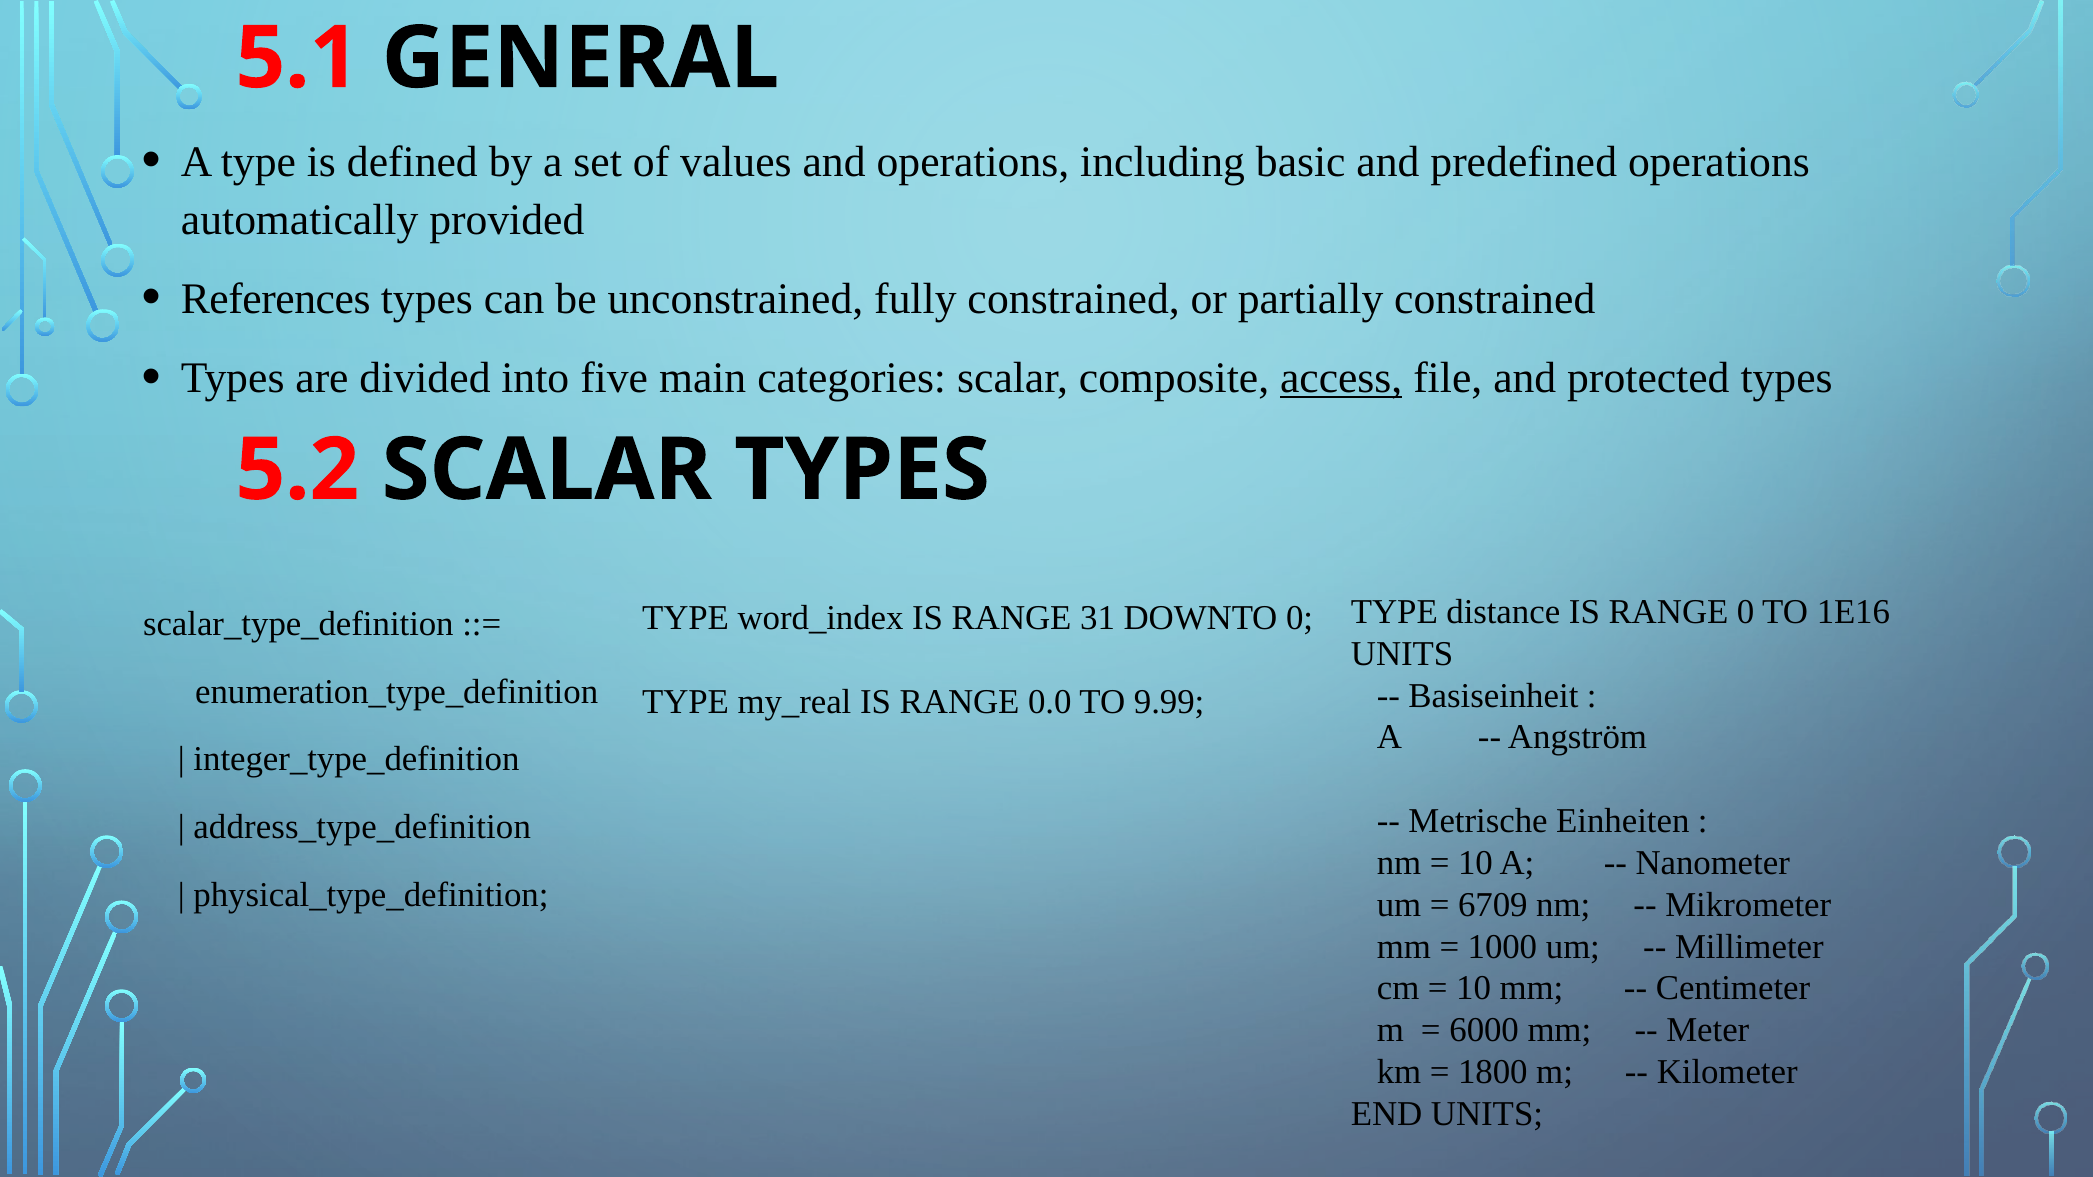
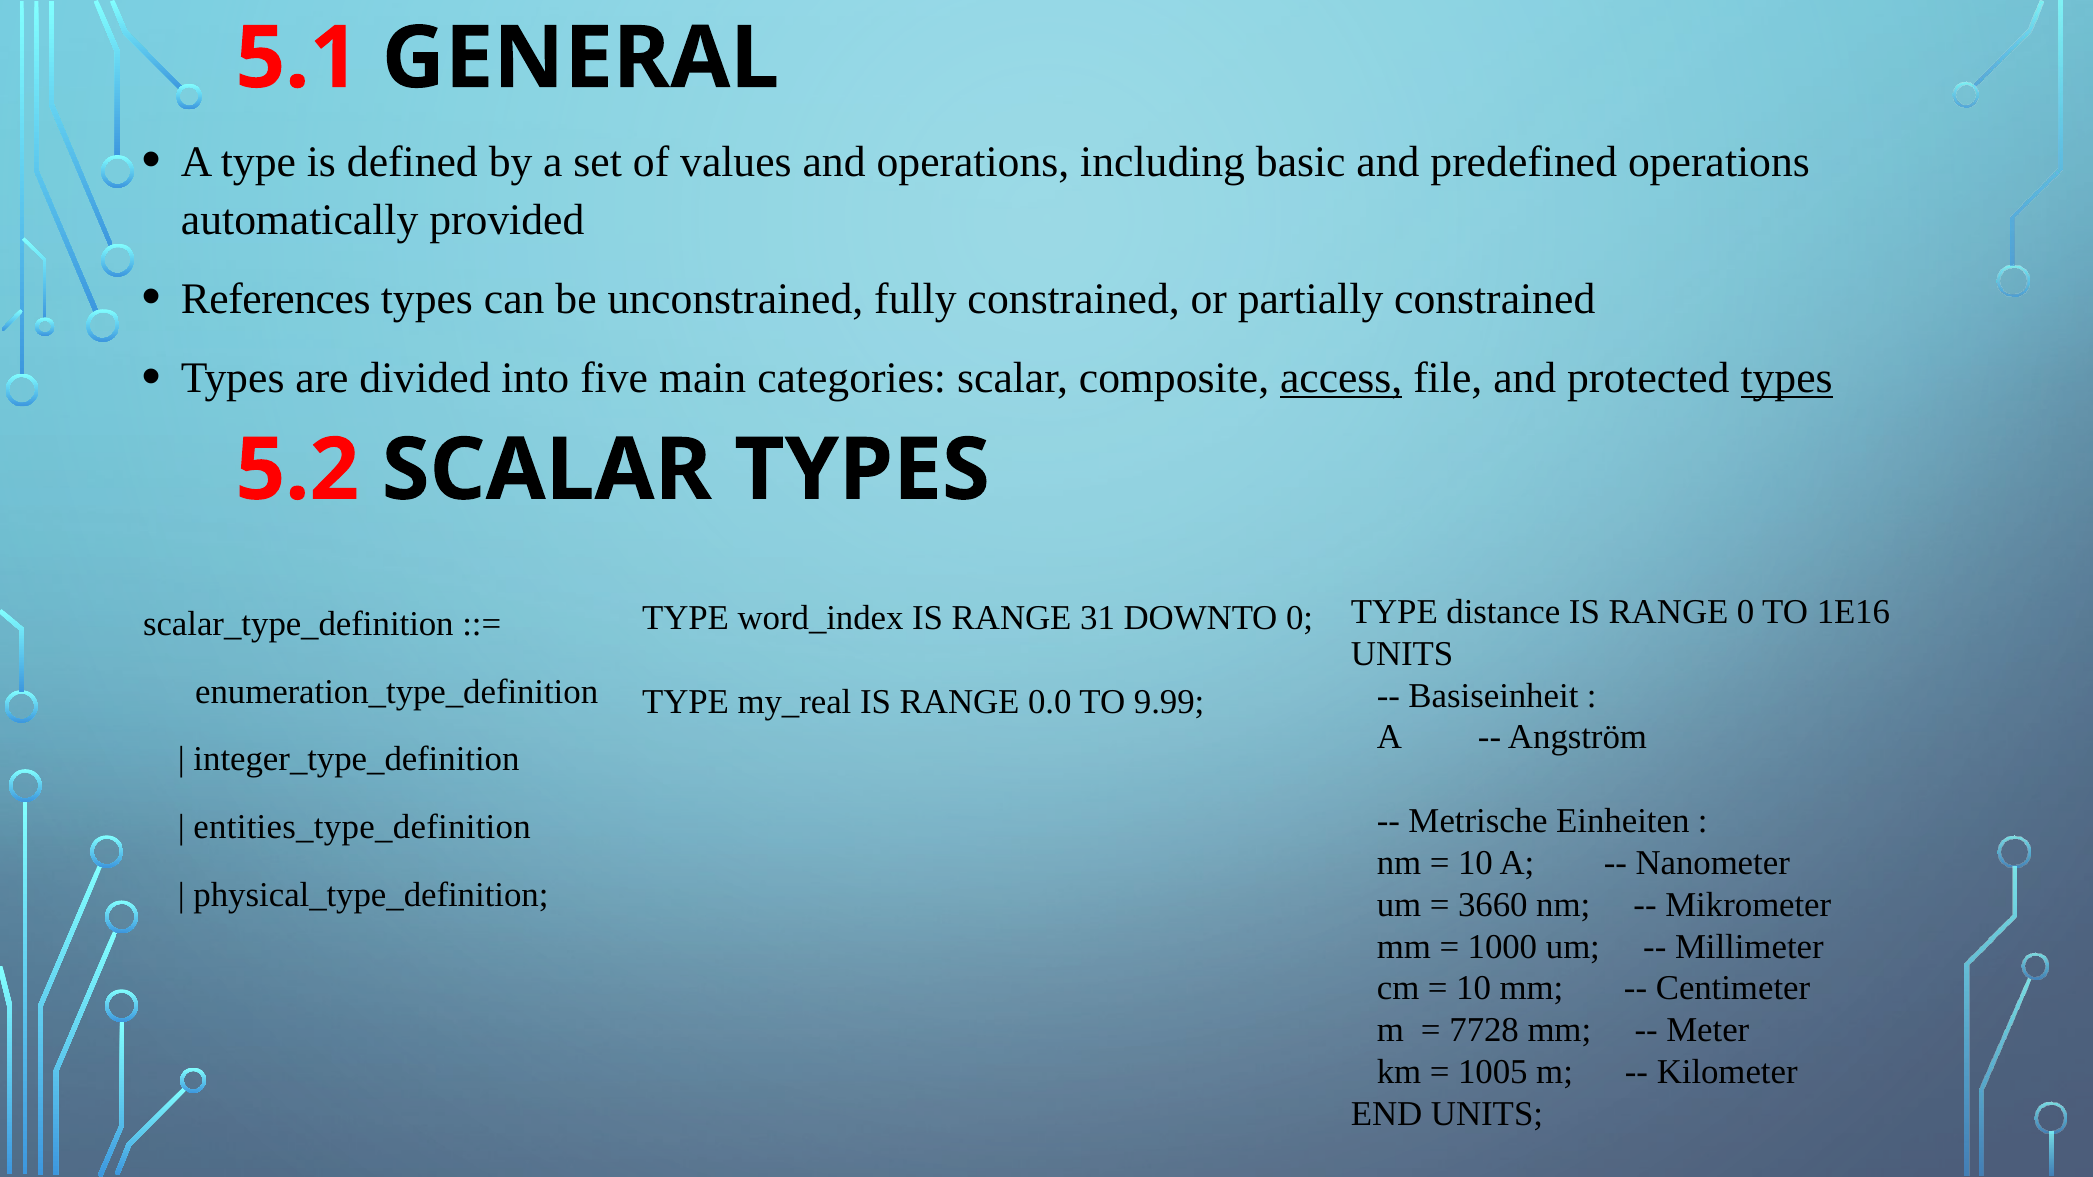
types underline: none -> present (1787, 378)
address_type_definition: address_type_definition -> entities_type_definition (362, 827)
6709: 6709 -> 3660 (1493, 905)
6000: 6000 -> 7728 (1484, 1030)
1800: 1800 -> 1005 (1493, 1072)
